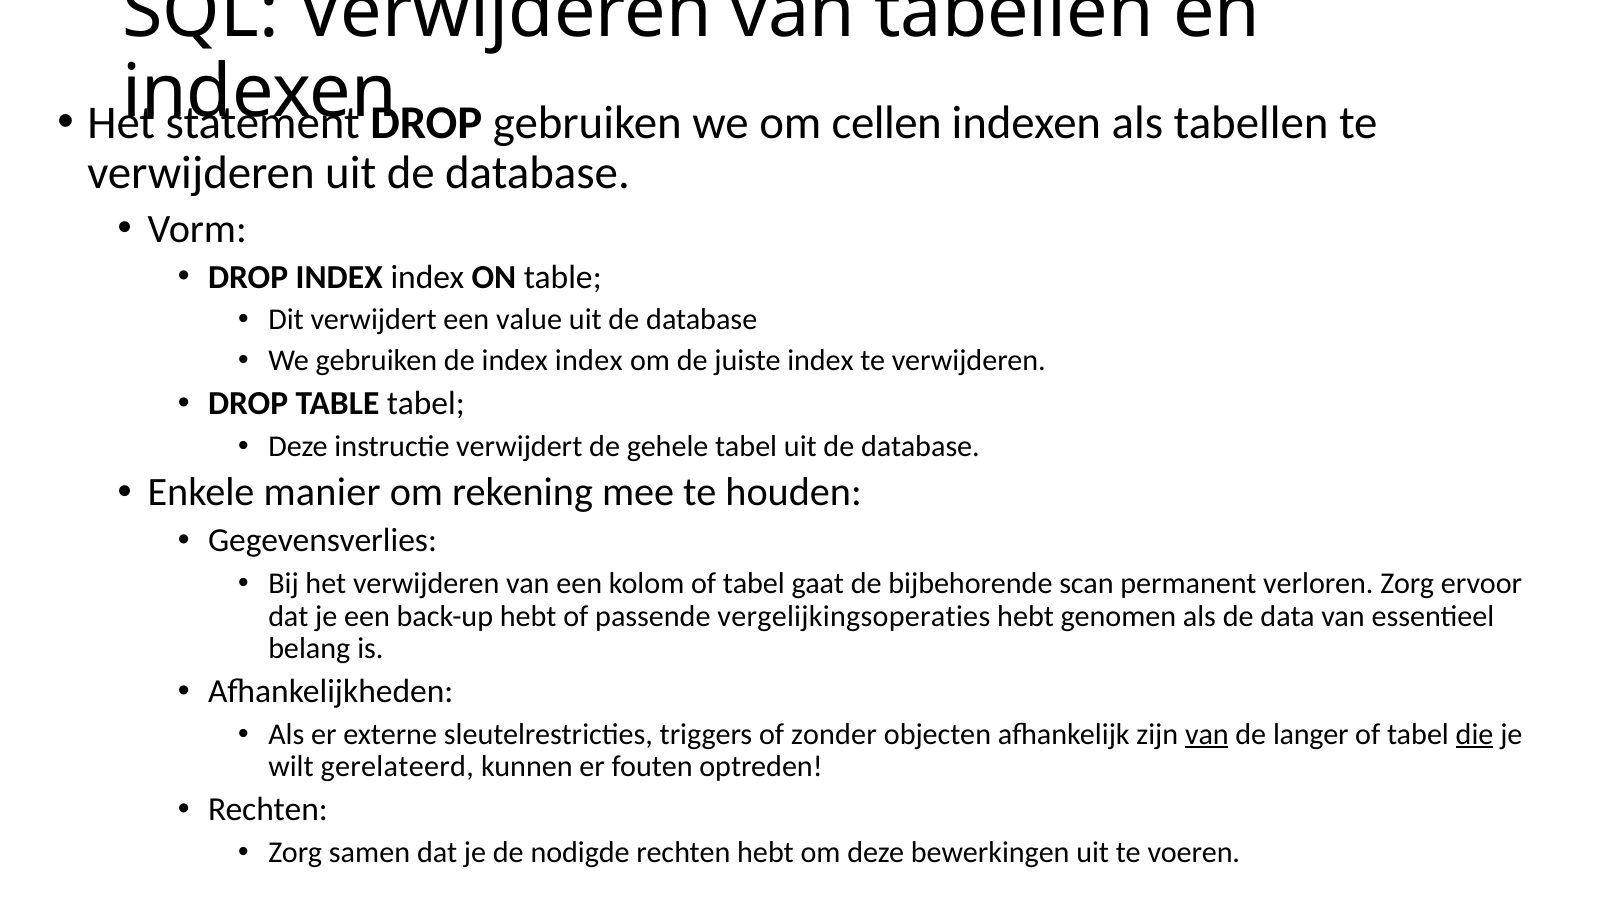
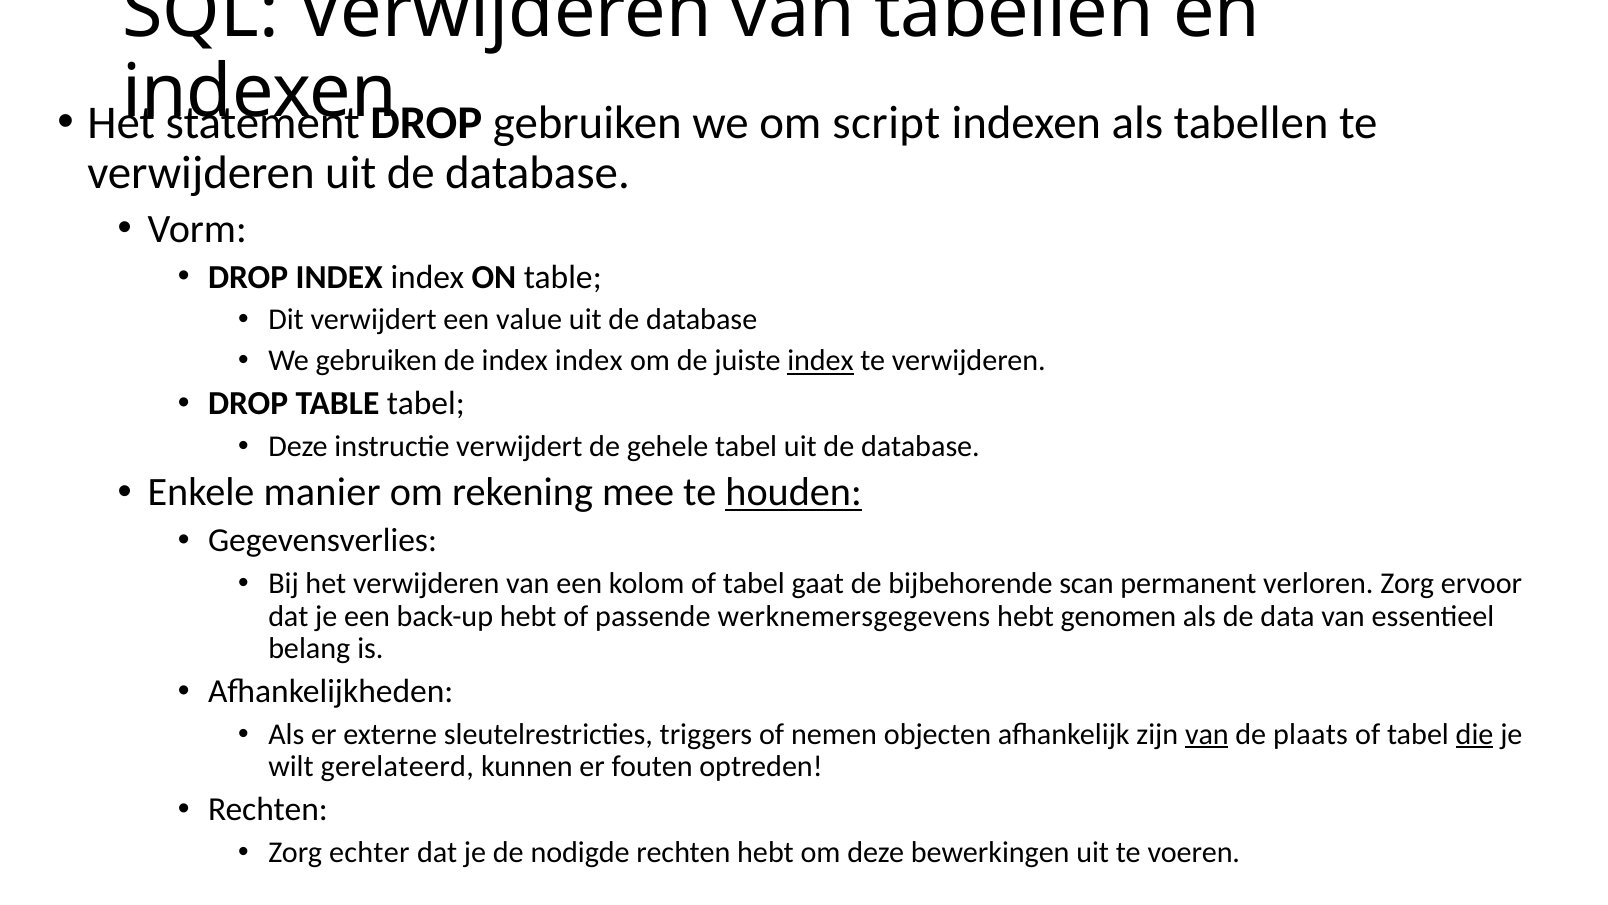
cellen: cellen -> script (886, 123)
index underline: none -> present (820, 361)
houden underline: none -> present (794, 492)
vergelijkingsoperaties: vergelijkingsoperaties -> werknemersgegevens (854, 616)
zonder: zonder -> nemen (834, 734)
langer: langer -> plaats (1311, 734)
samen: samen -> echter (369, 852)
